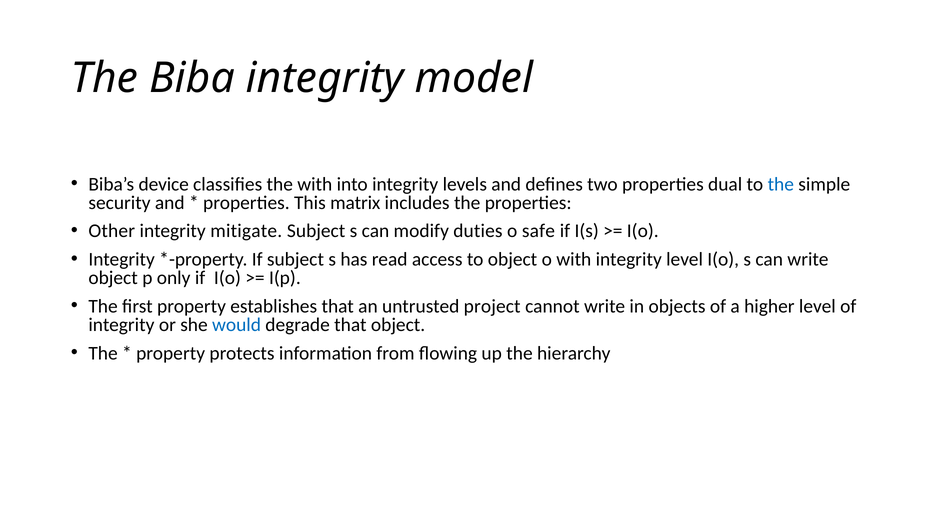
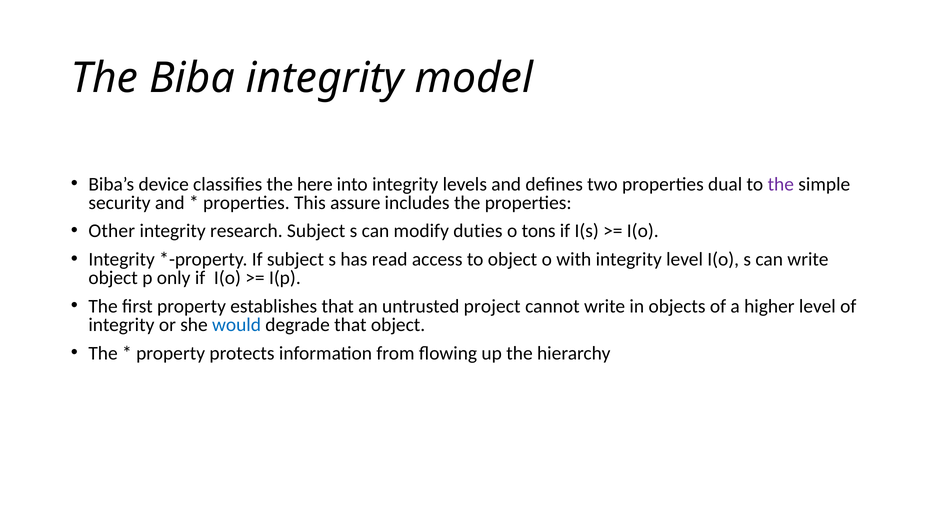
the with: with -> here (315, 184)
the colour: blue -> purple (781, 184)
matrix: matrix -> assure (355, 203)
mitigate: mitigate -> research (246, 231)
safe: safe -> tons (539, 231)
